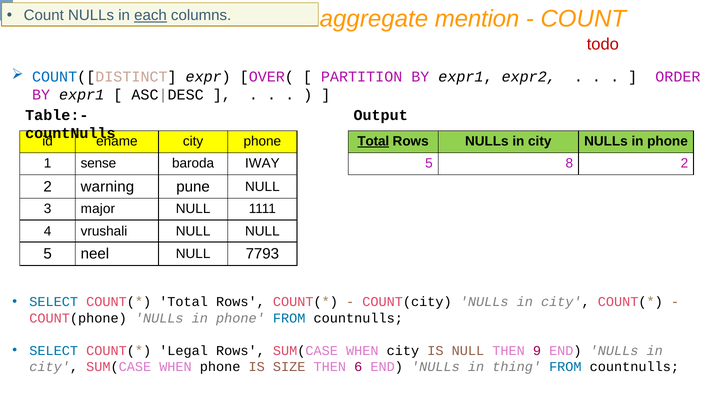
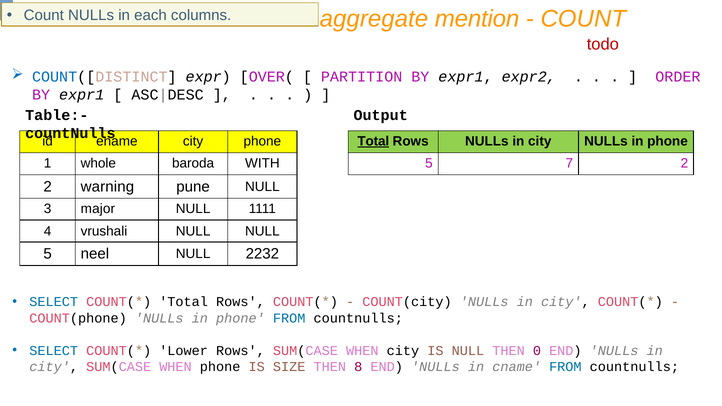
each underline: present -> none (151, 15)
sense: sense -> whole (98, 163)
IWAY: IWAY -> WITH (262, 163)
8: 8 -> 7 (569, 163)
7793: 7793 -> 2232 (262, 254)
Legal: Legal -> Lower (184, 351)
9: 9 -> 0 (537, 351)
6: 6 -> 8 (358, 367)
thing: thing -> cname (517, 367)
